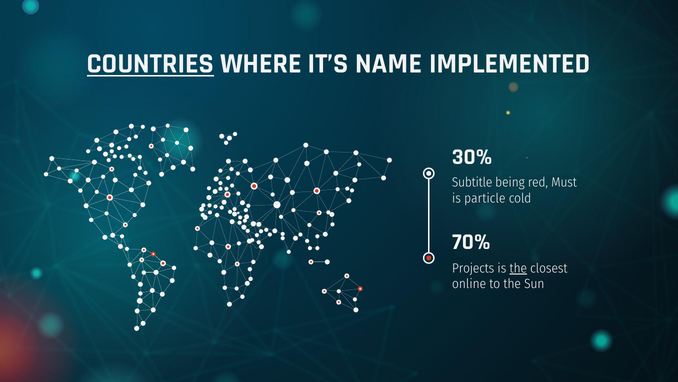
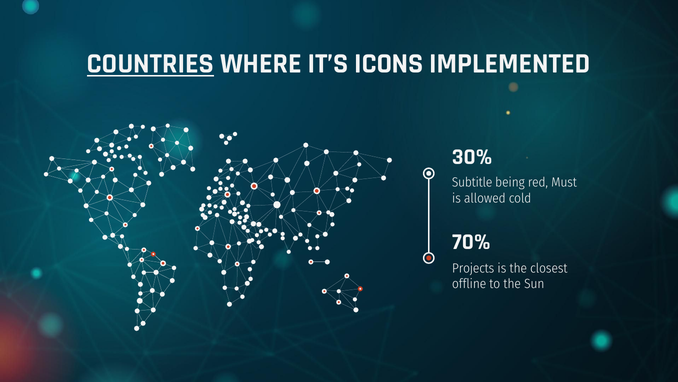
NAME: NAME -> ICONS (389, 63)
particle: particle -> allowed (485, 198)
the underline: present -> none (518, 268)
online: online -> offline (469, 284)
